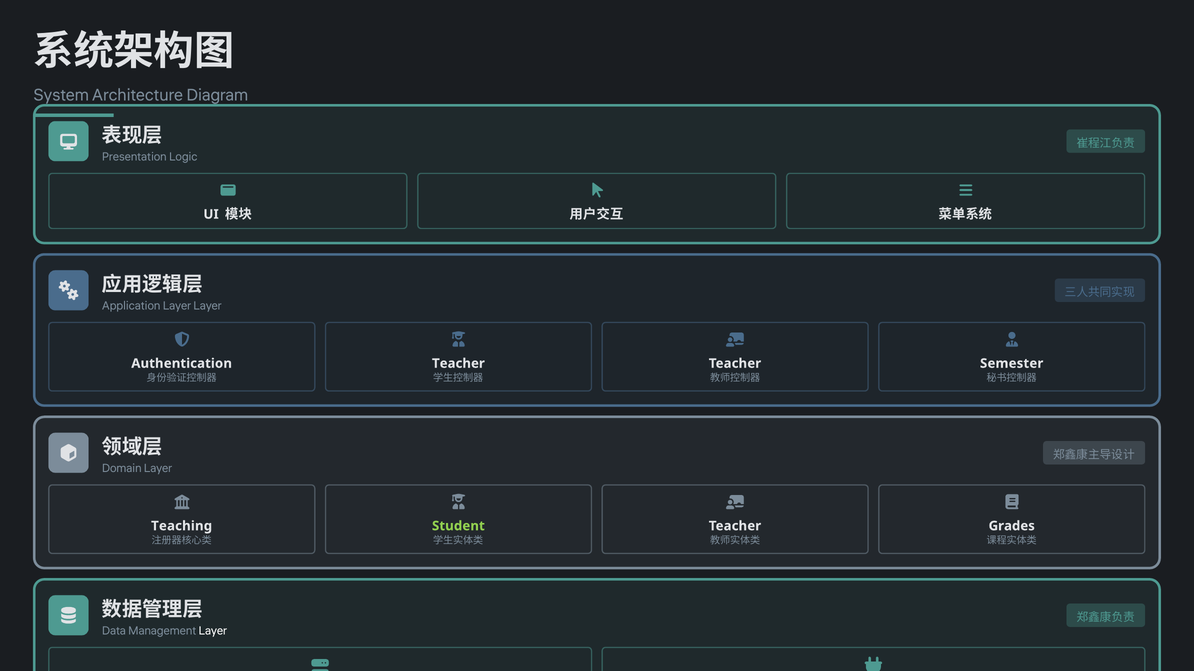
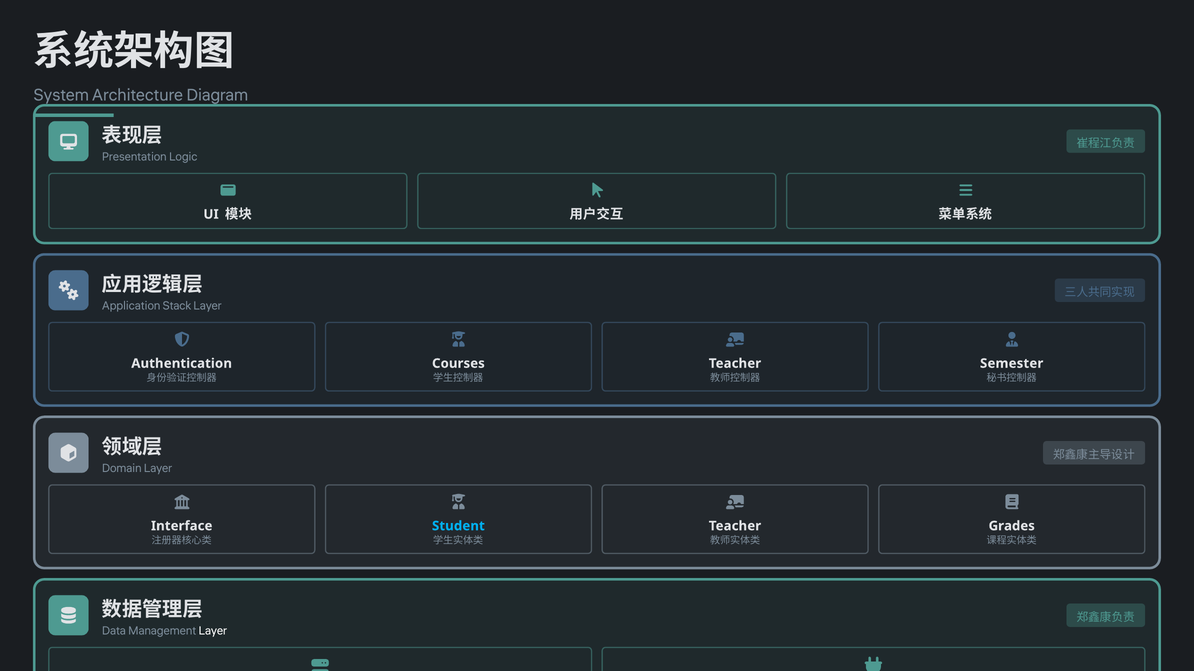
Application Layer: Layer -> Stack (177, 306)
Teacher: Teacher -> Courses (458, 364)
Teaching: Teaching -> Interface (182, 526)
Student colour: light green -> light blue (458, 526)
